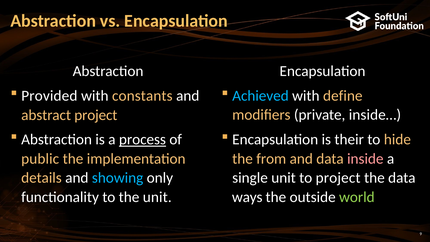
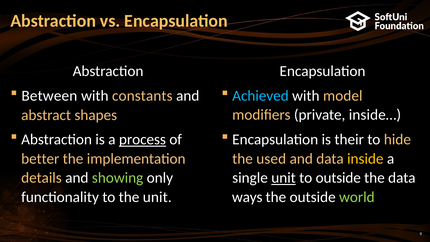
define: define -> model (343, 96)
Provided: Provided -> Between (49, 96)
abstract project: project -> shapes (96, 115)
from: from -> used (271, 159)
inside colour: pink -> yellow (365, 159)
public: public -> better (40, 159)
unit underline: none -> present (284, 178)
to project: project -> outside (338, 178)
showing colour: light blue -> light green (118, 178)
